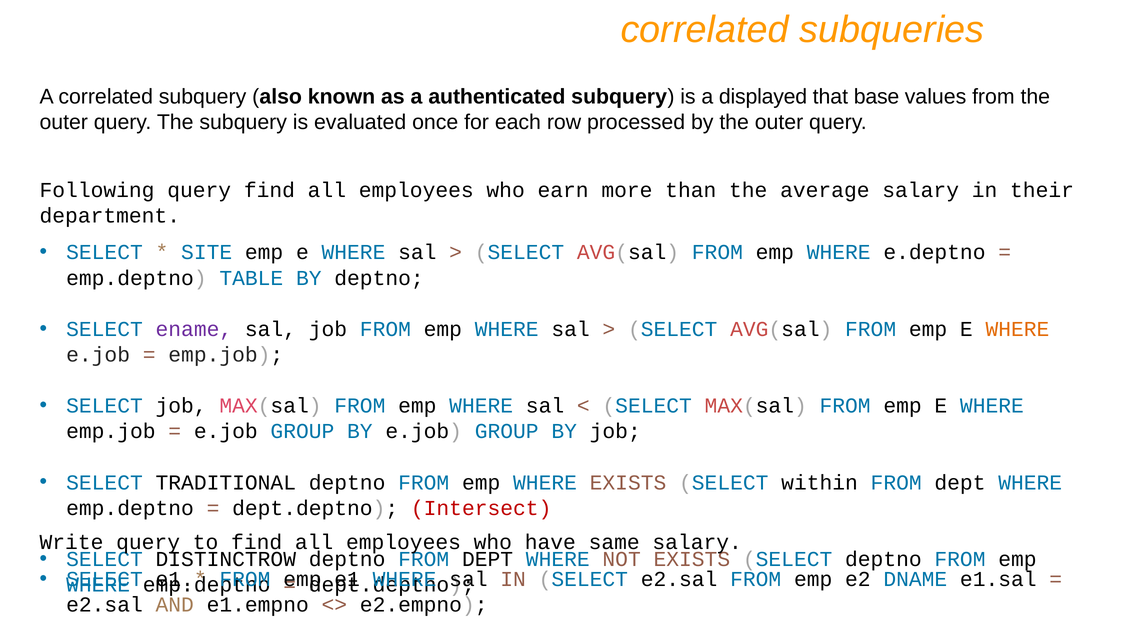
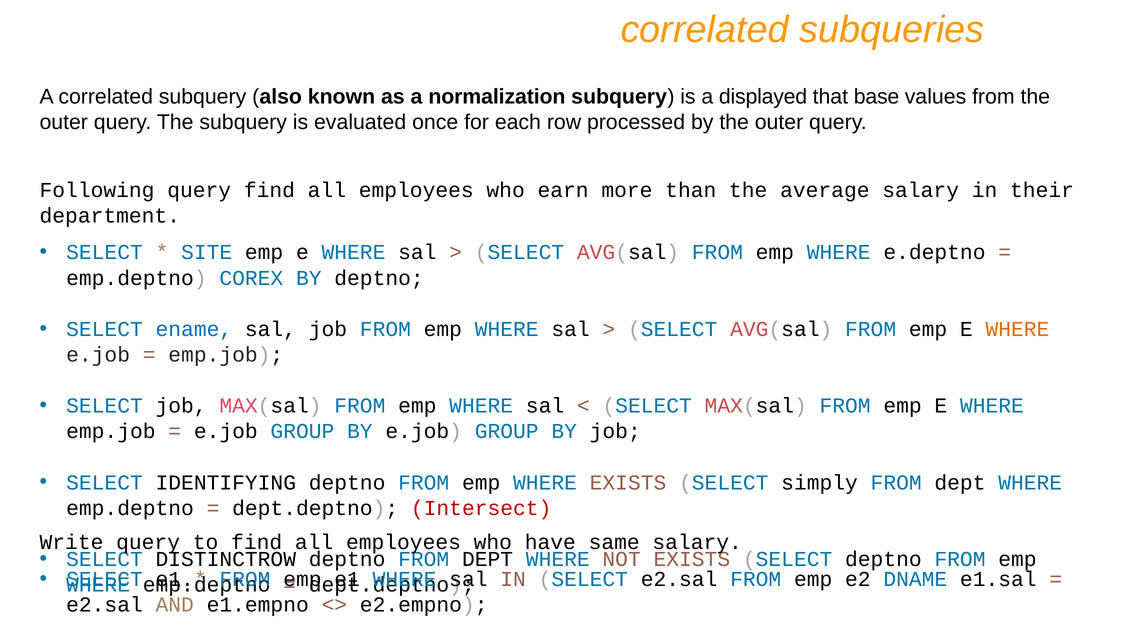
authenticated: authenticated -> normalization (497, 96)
TABLE: TABLE -> COREX (251, 278)
ename colour: purple -> blue (194, 329)
TRADITIONAL: TRADITIONAL -> IDENTIFYING (226, 482)
within: within -> simply (820, 482)
